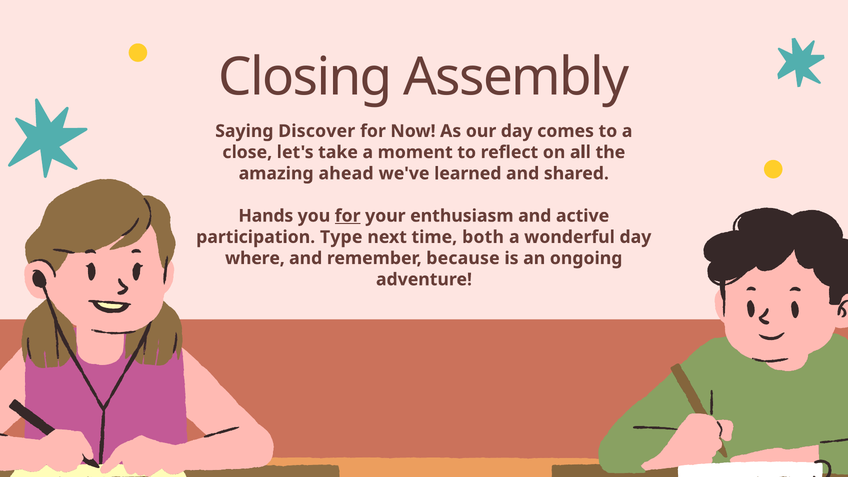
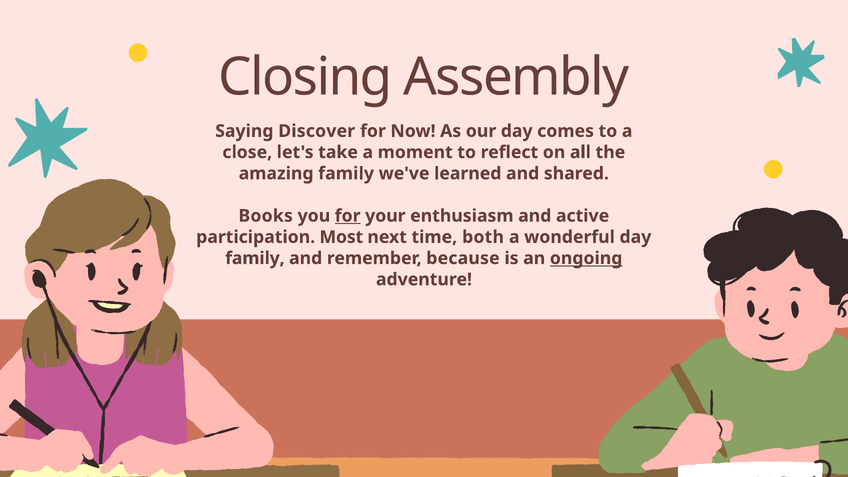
amazing ahead: ahead -> family (346, 173)
Hands: Hands -> Books (266, 216)
Type: Type -> Most (341, 237)
where: where -> family (255, 258)
ongoing underline: none -> present (586, 258)
